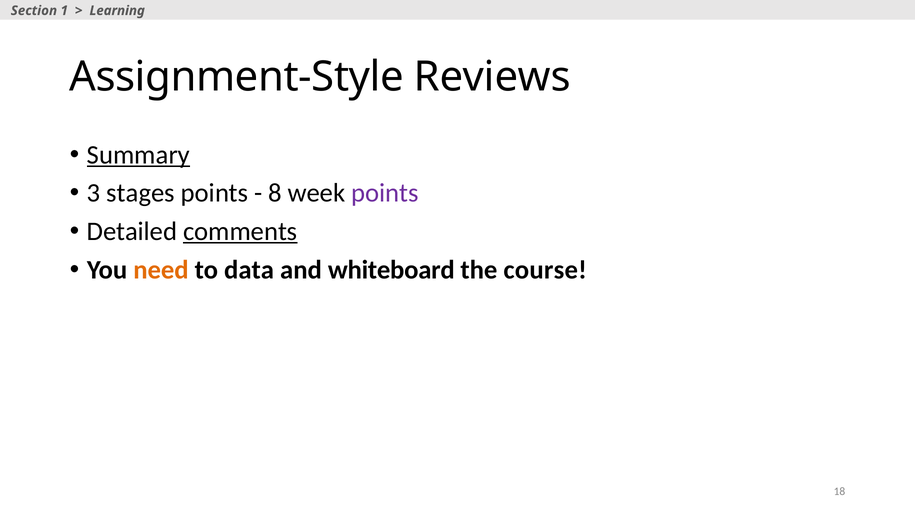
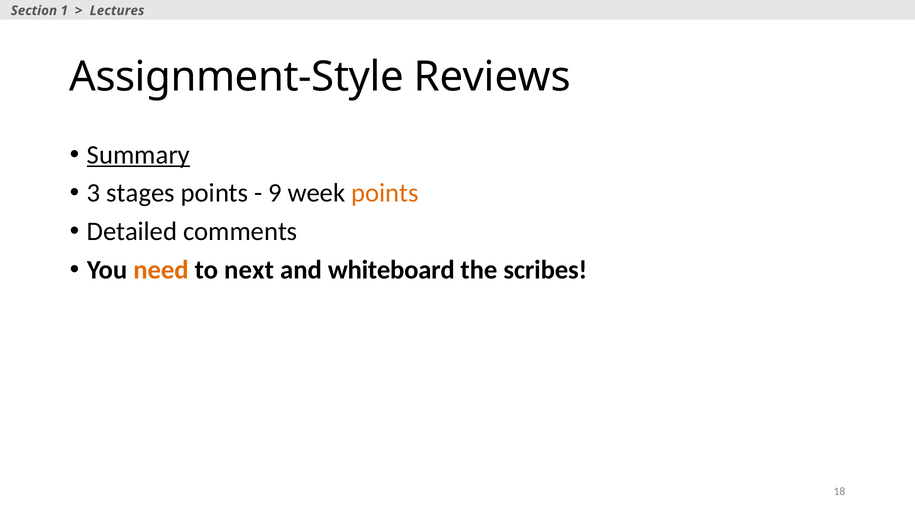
Learning: Learning -> Lectures (117, 11)
8: 8 -> 9 (275, 193)
points colour: purple -> orange (385, 193)
comments underline: present -> none (240, 231)
data: data -> next (249, 270)
course: course -> scribes (545, 270)
